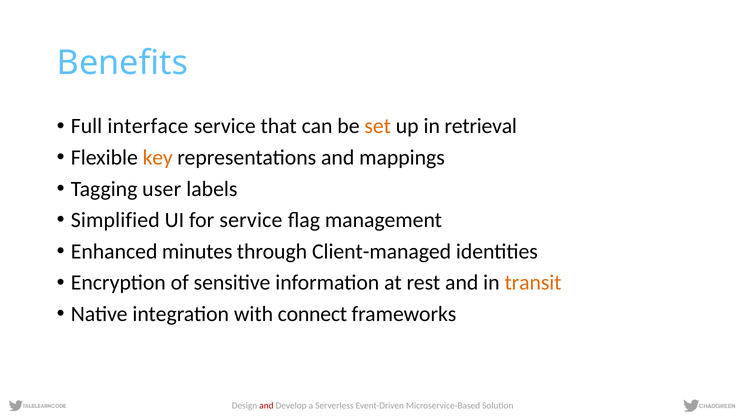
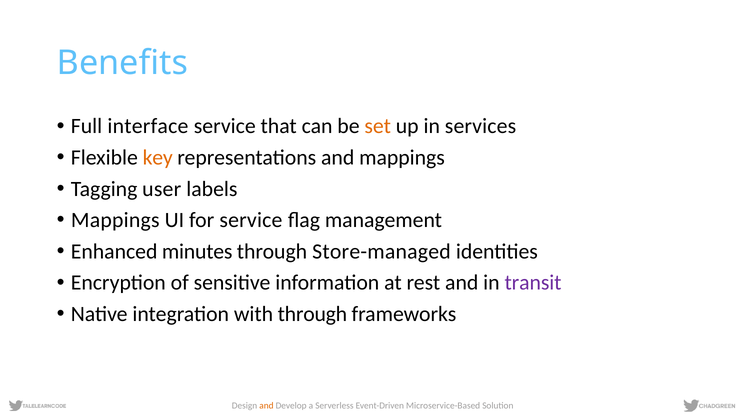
retrieval: retrieval -> services (481, 126)
Simplified: Simplified -> Mappings (115, 220)
Client-managed: Client-managed -> Store-managed (381, 251)
transit colour: orange -> purple (533, 283)
with connect: connect -> through (312, 314)
and colour: red -> orange (266, 405)
